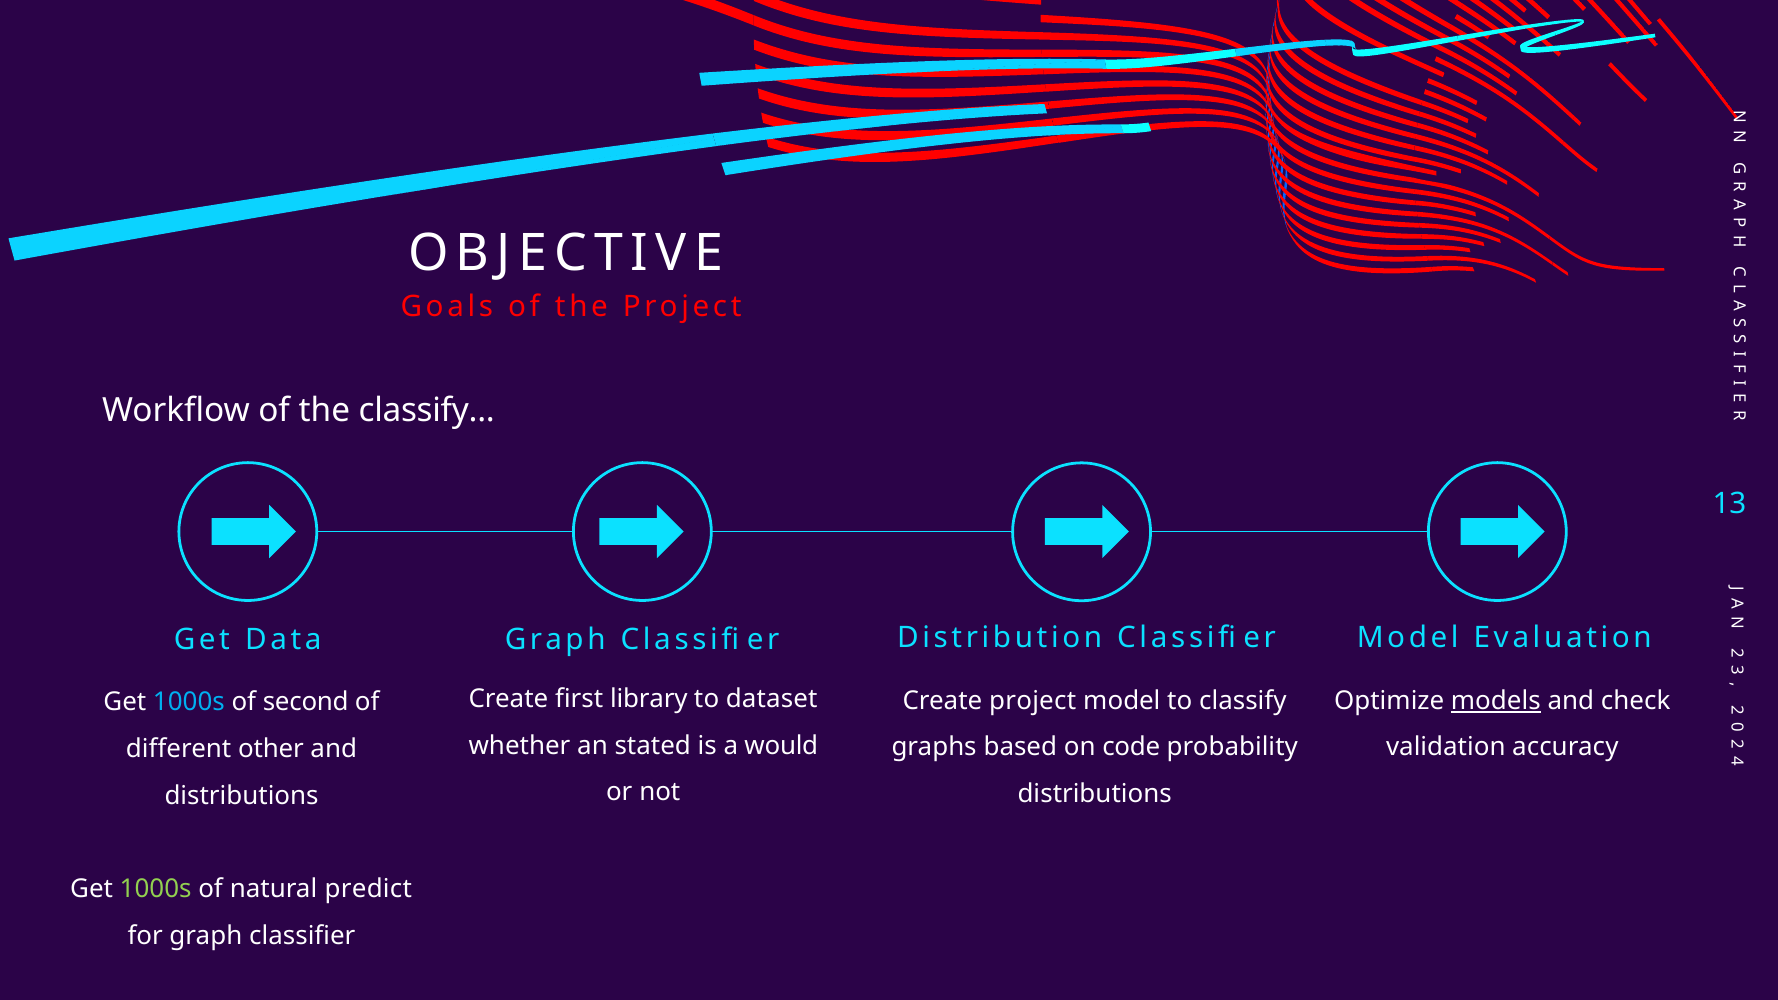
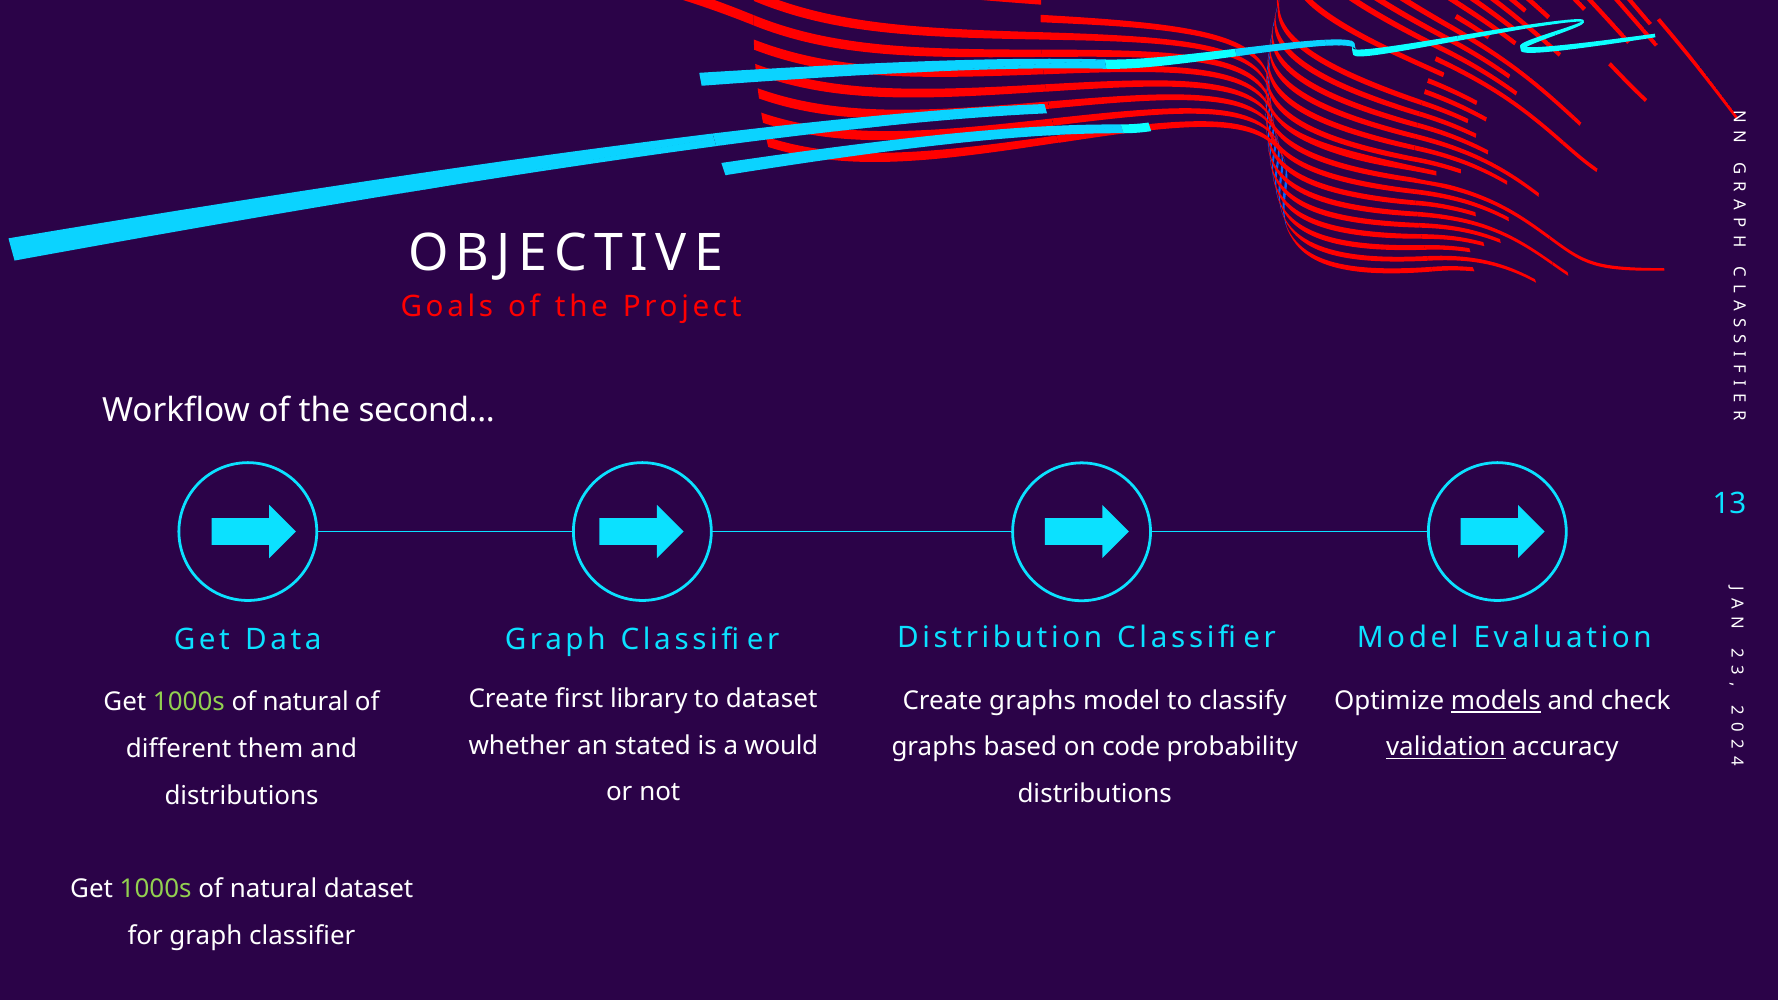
the classify: classify -> second (427, 410)
Create project: project -> graphs (1033, 701)
1000s colour: light blue -> light green (189, 702)
second: second -> natural (306, 702)
validation underline: none -> present (1446, 747)
other: other -> them (271, 749)
natural predict: predict -> dataset (369, 889)
